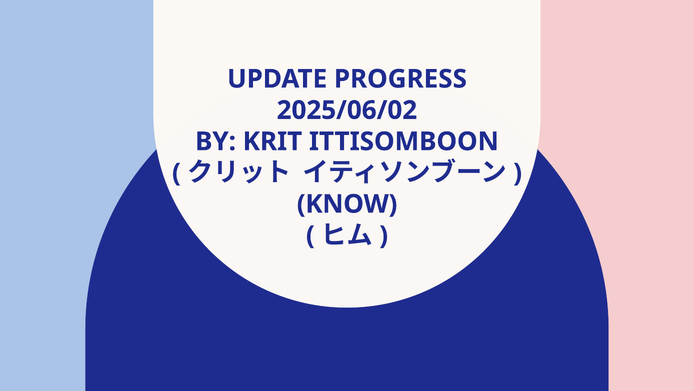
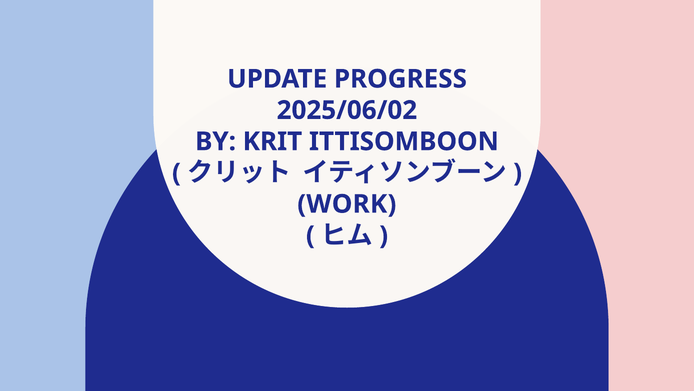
KNOW: KNOW -> WORK (347, 204)
